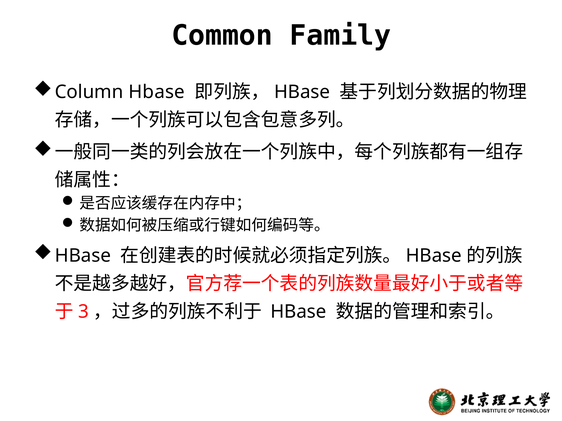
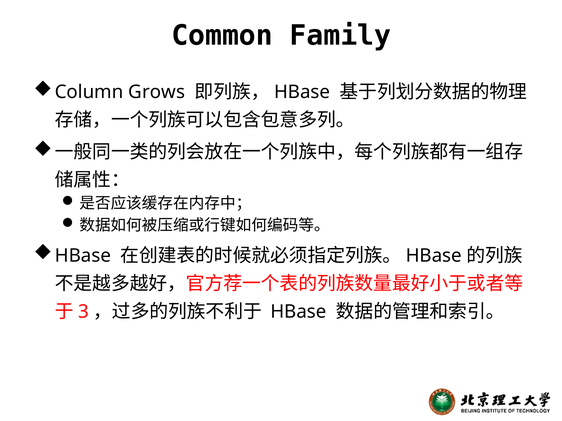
Column Hbase: Hbase -> Grows (157, 92)
